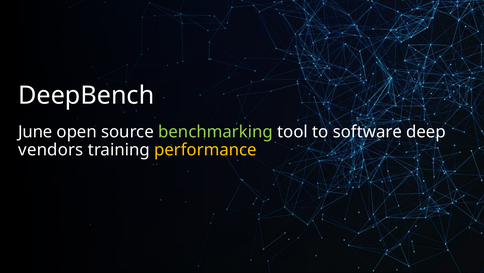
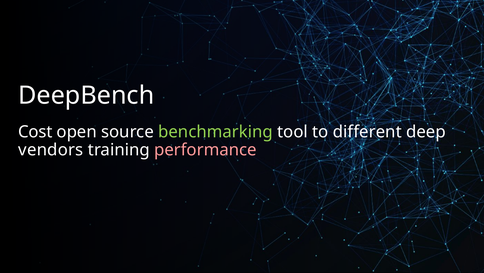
June: June -> Cost (35, 131)
software: software -> different (367, 131)
performance colour: yellow -> pink (205, 150)
